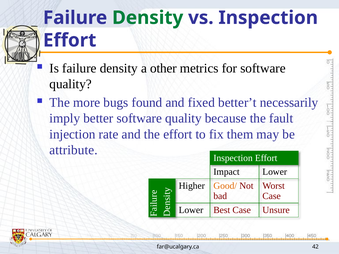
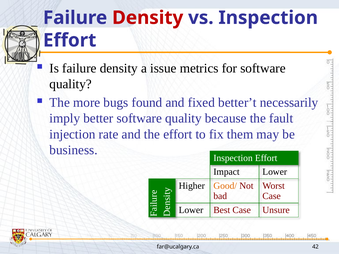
Density colour: green -> red (148, 18)
other: other -> issue (163, 68)
attribute: attribute -> business (74, 150)
